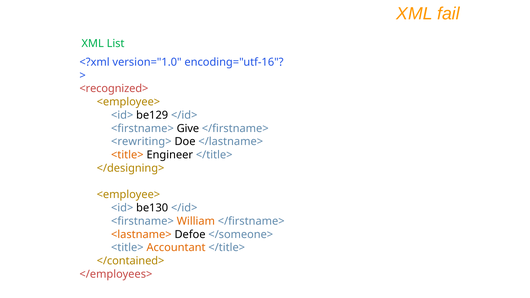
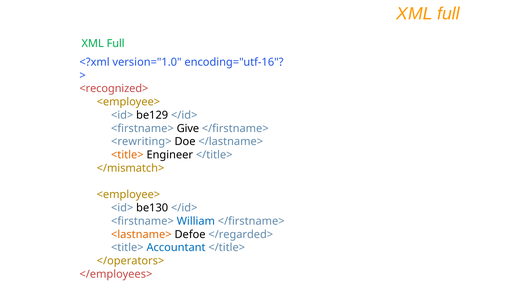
fail: fail -> full (448, 14)
List: List -> Full (116, 44)
</designing>: </designing> -> </mismatch> (131, 168)
William colour: orange -> blue (196, 221)
</someone>: </someone> -> </regarded> (241, 234)
Accountant colour: orange -> blue (176, 248)
</contained>: </contained> -> </operators> (131, 261)
